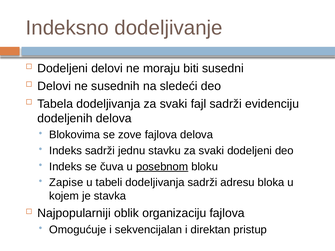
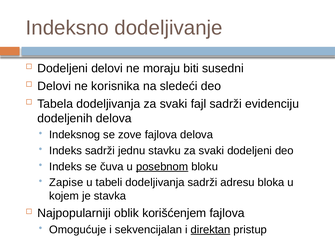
susednih: susednih -> korisnika (115, 86)
Blokovima: Blokovima -> Indeksnog (75, 135)
organizaciju: organizaciju -> korišćenjem (174, 213)
direktan underline: none -> present (211, 230)
